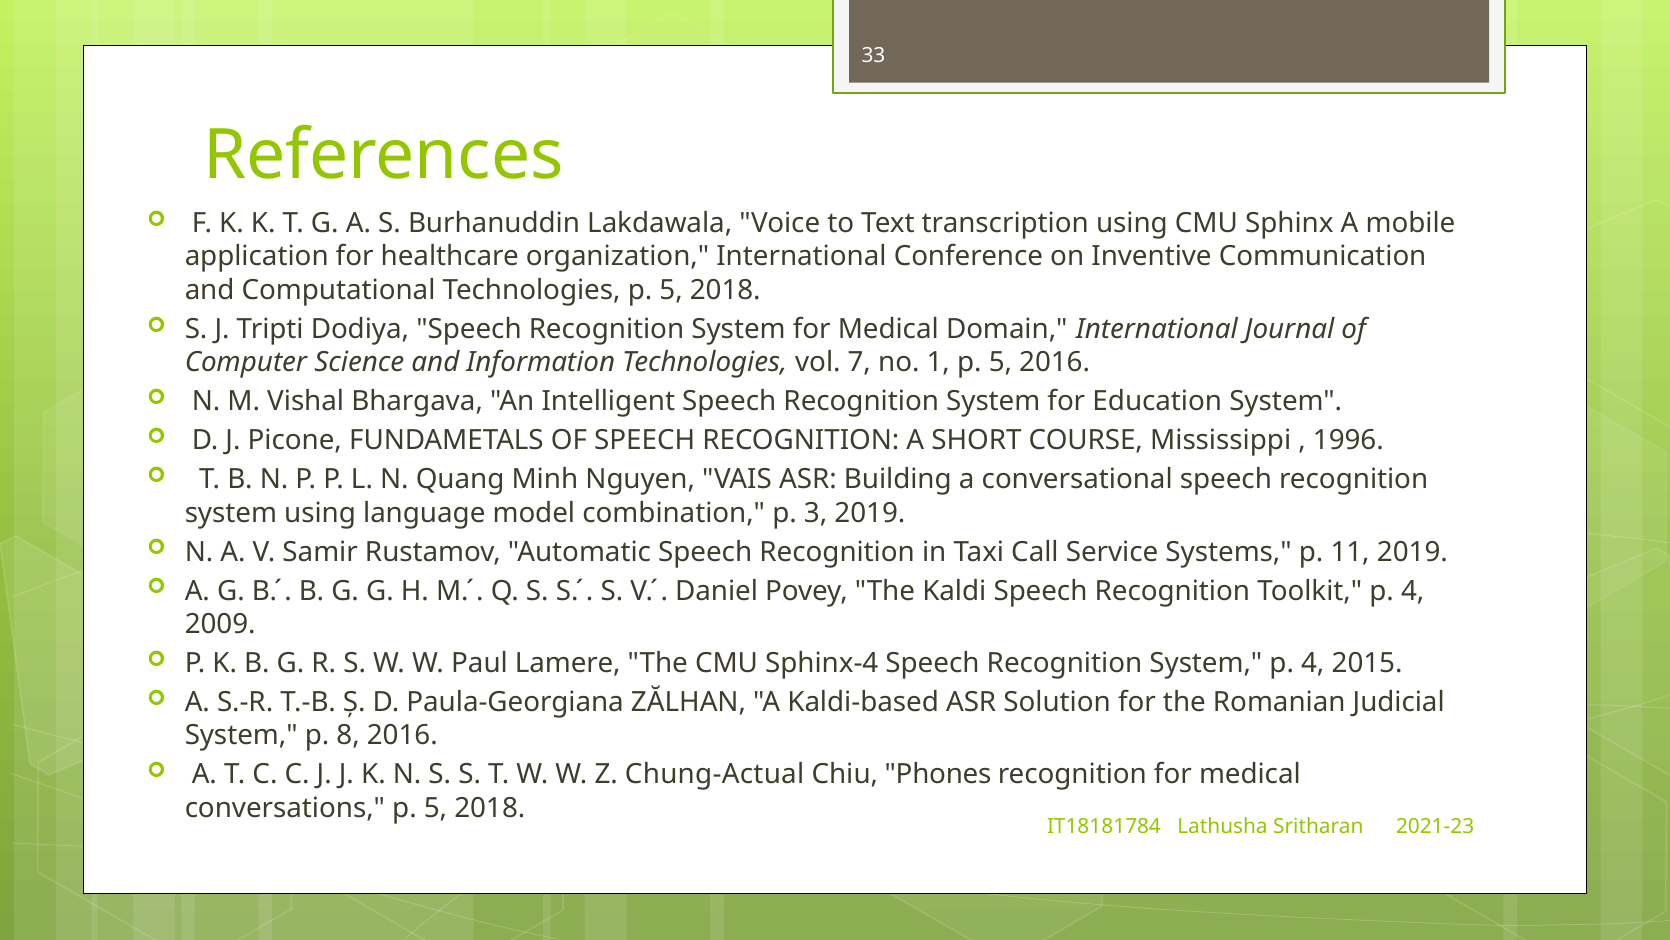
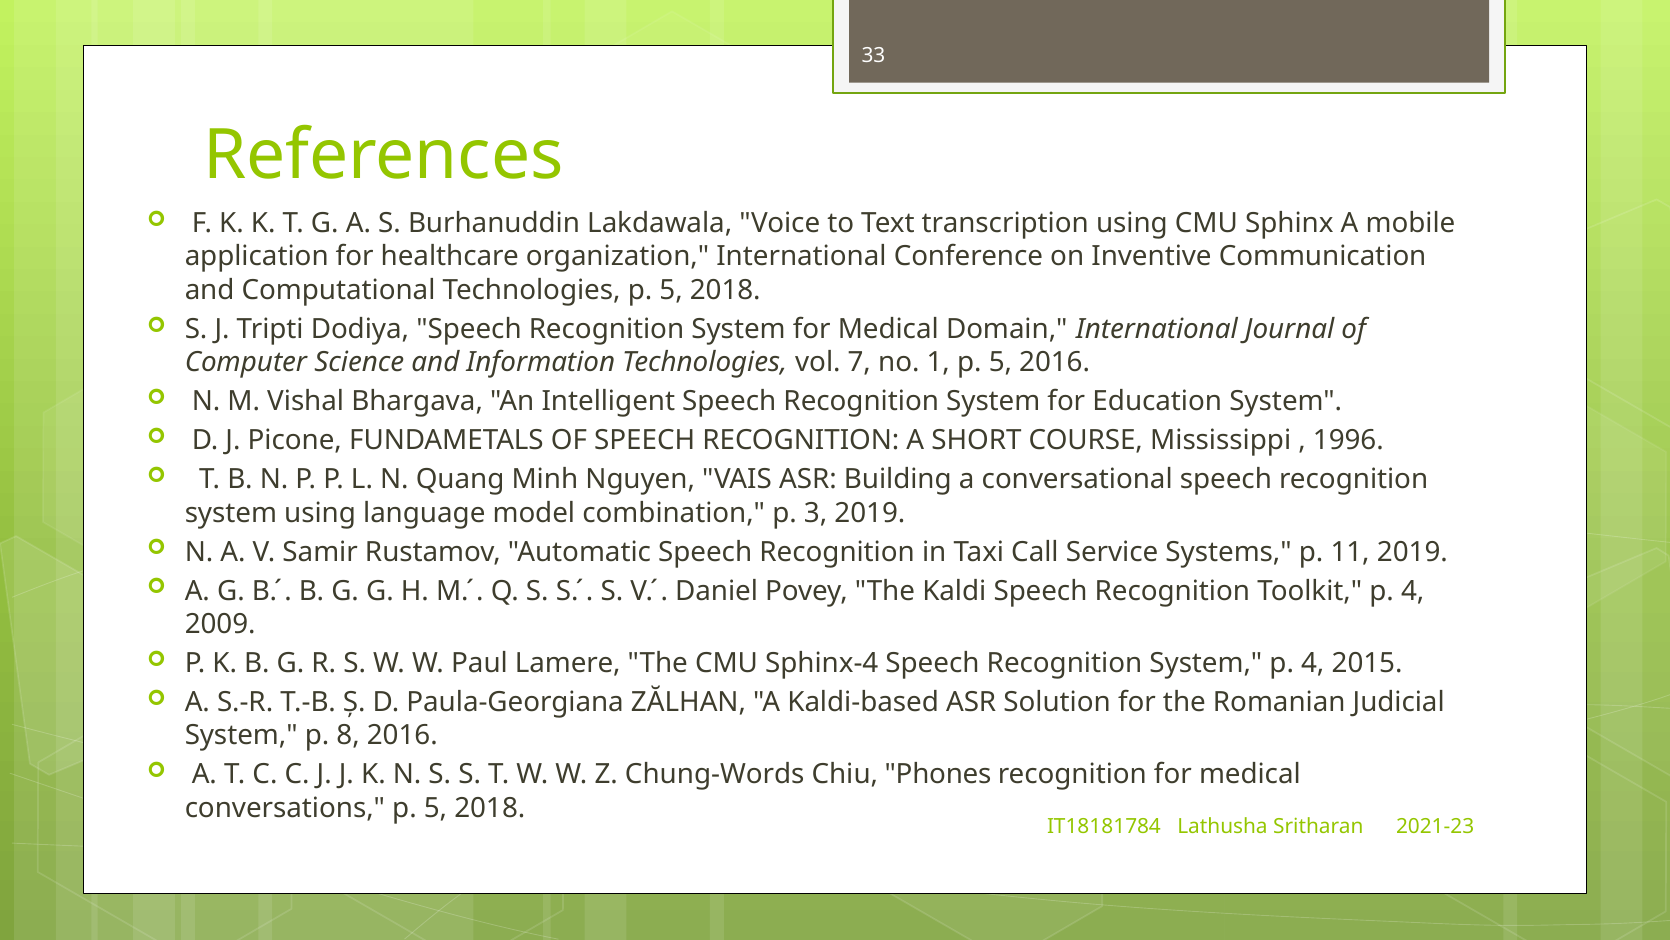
Chung-Actual: Chung-Actual -> Chung-Words (715, 774)
